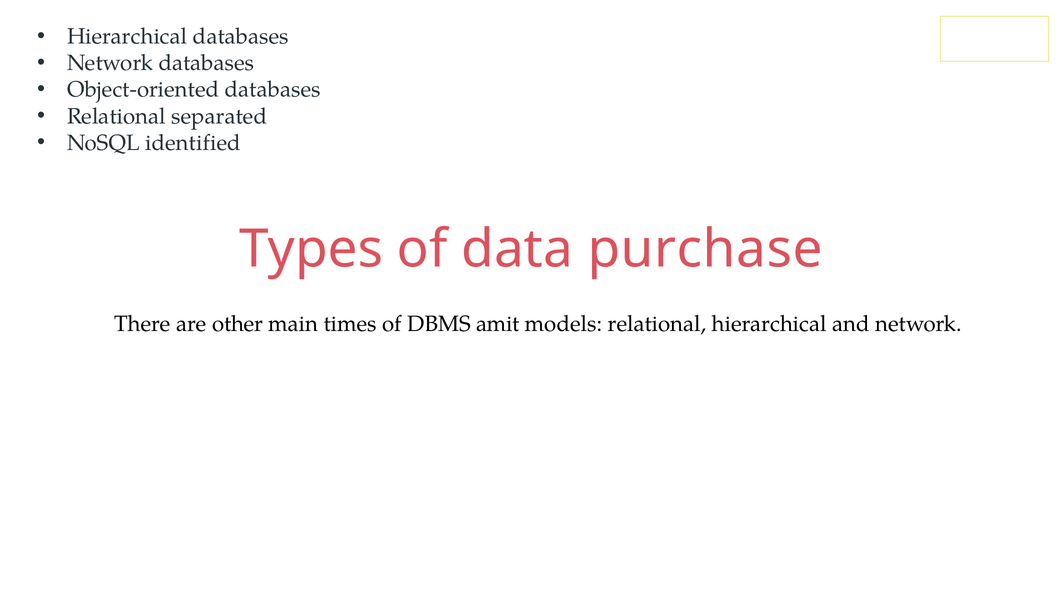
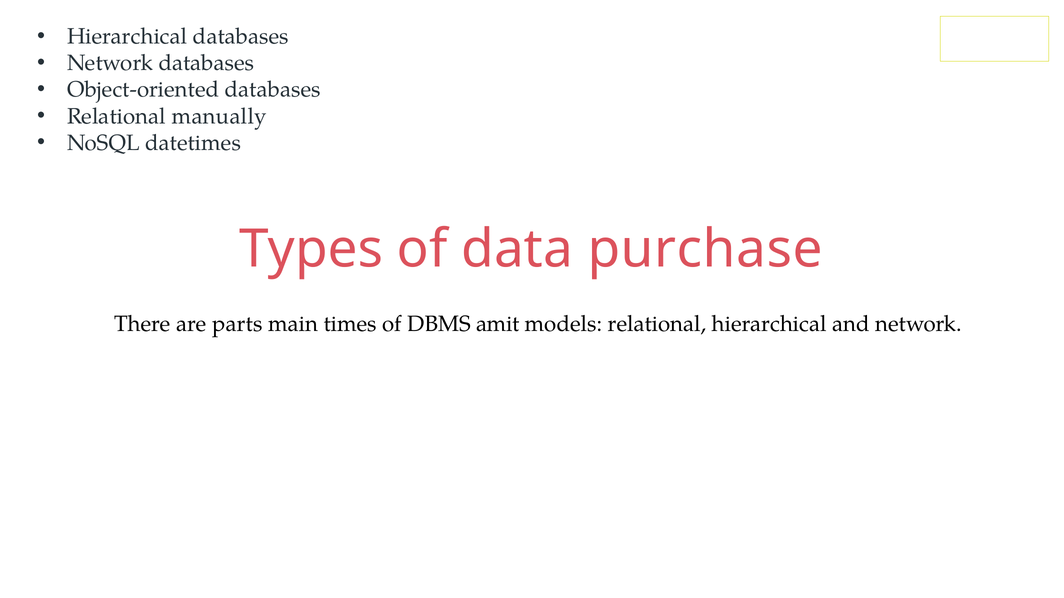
separated: separated -> manually (219, 116)
identified: identified -> datetimes (193, 143)
other: other -> parts (237, 324)
